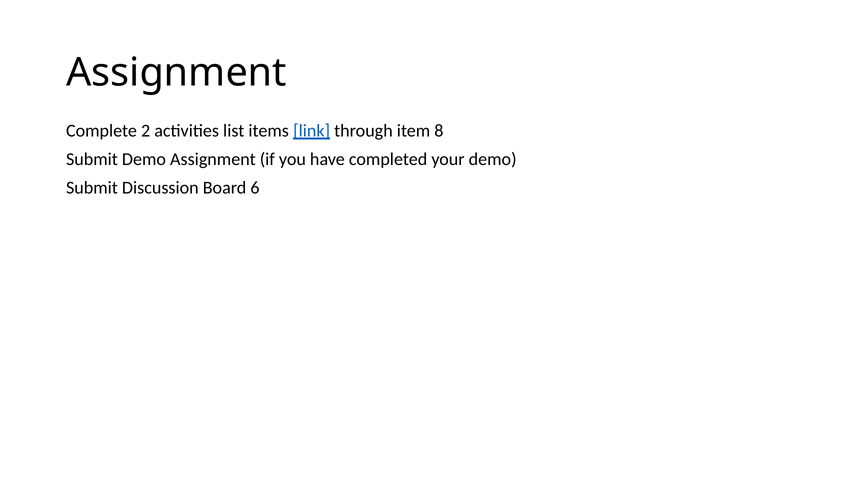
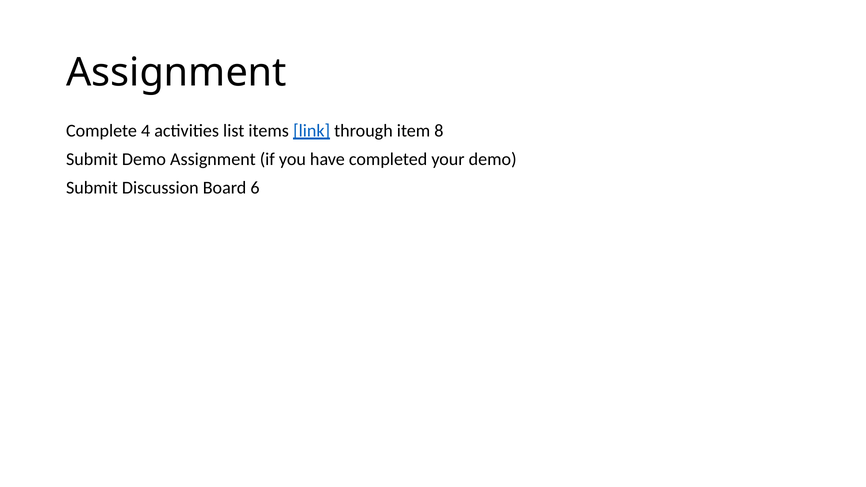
2: 2 -> 4 (146, 131)
